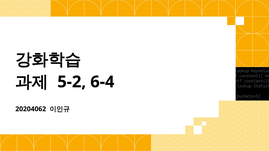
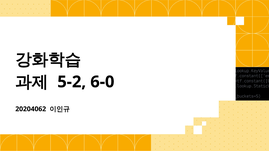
6-4: 6-4 -> 6-0 (102, 82)
